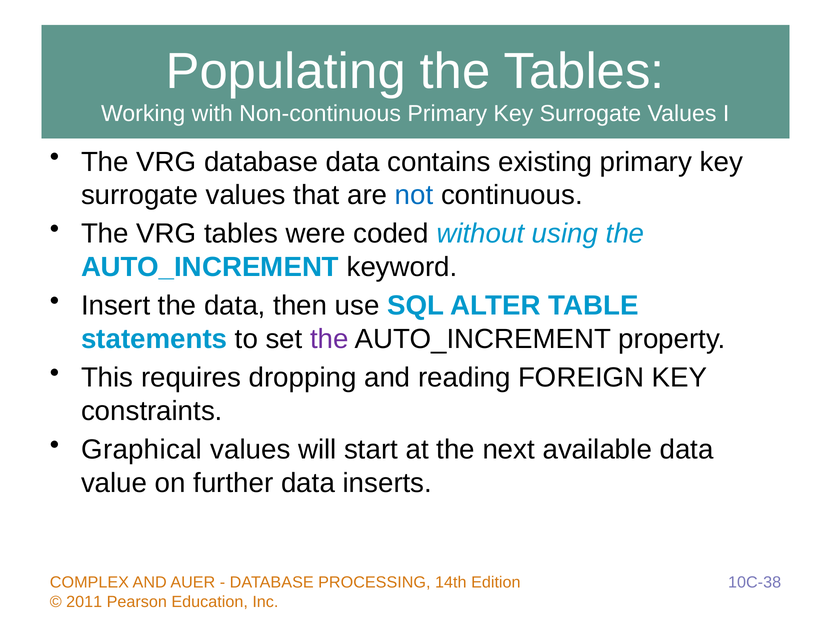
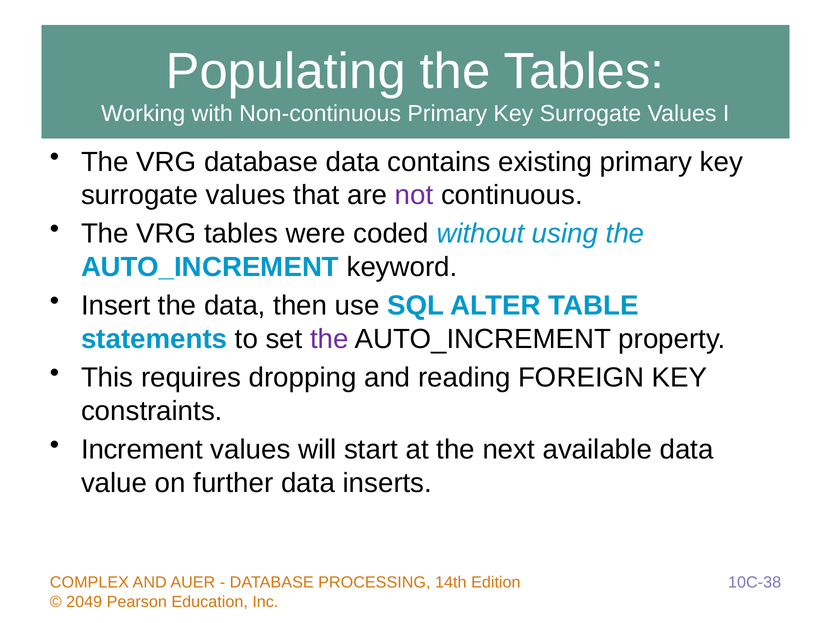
not colour: blue -> purple (414, 195)
Graphical: Graphical -> Increment (142, 450)
2011: 2011 -> 2049 (84, 602)
